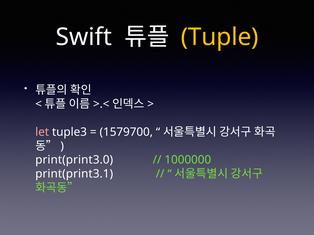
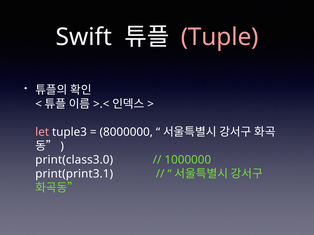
Tuple colour: yellow -> pink (220, 37)
1579700: 1579700 -> 8000000 (126, 132)
print(print3.0: print(print3.0 -> print(class3.0 (74, 160)
